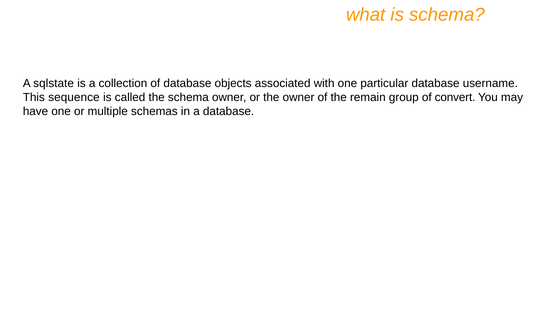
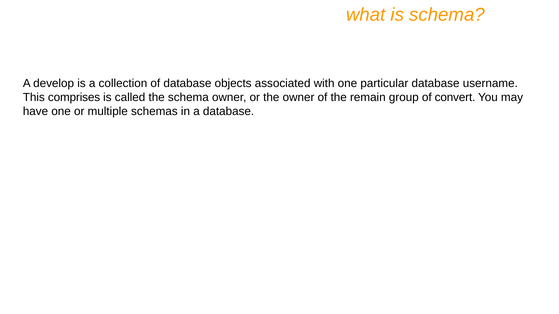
sqlstate: sqlstate -> develop (54, 84)
sequence: sequence -> comprises (74, 98)
